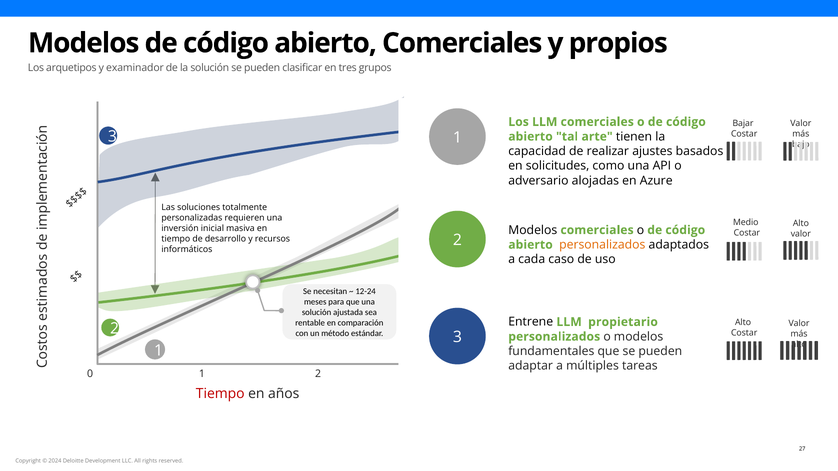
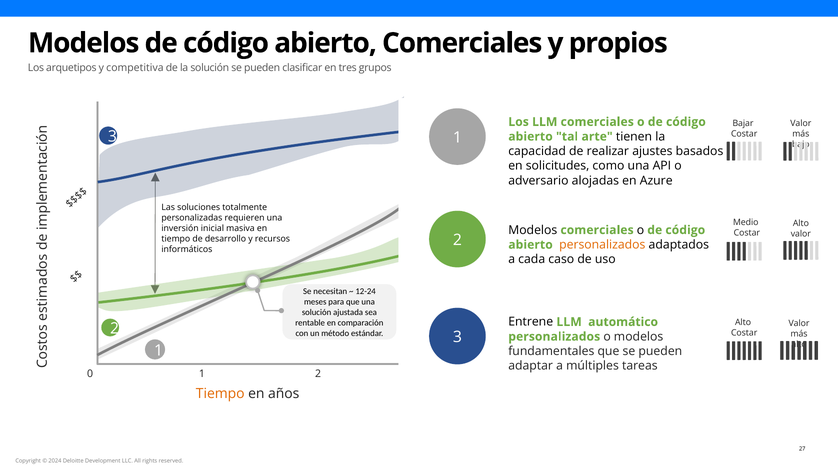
examinador: examinador -> competitiva (135, 68)
propietario: propietario -> automático (623, 322)
Tiempo colour: red -> orange (220, 394)
